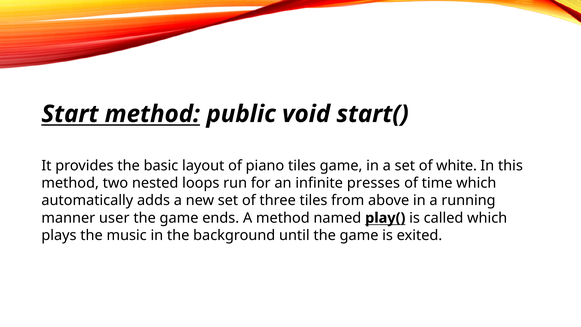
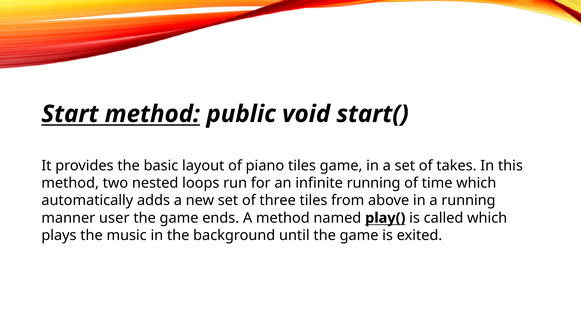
white: white -> takes (456, 166)
infinite presses: presses -> running (374, 183)
